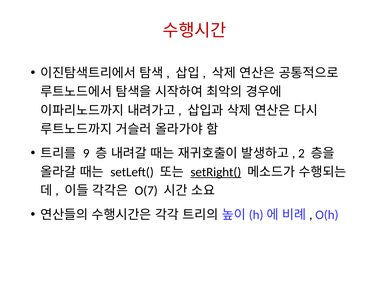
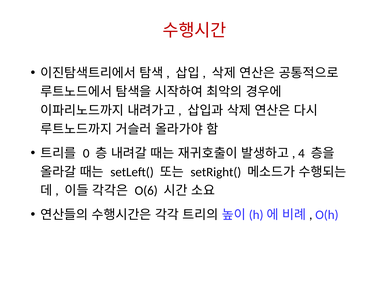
9: 9 -> 0 (86, 153)
2: 2 -> 4 (301, 153)
setRight( underline: present -> none (216, 172)
O(7: O(7 -> O(6 (146, 191)
